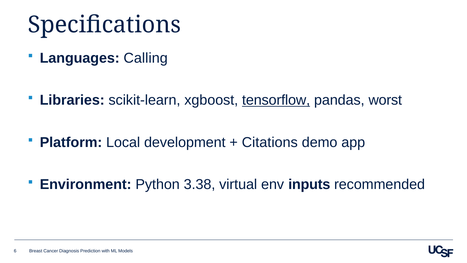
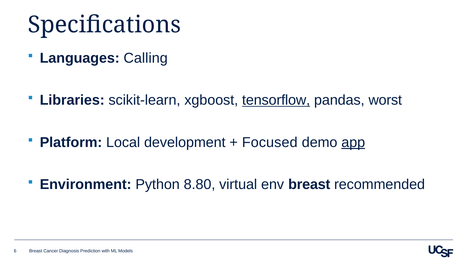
Citations: Citations -> Focused (270, 142)
app underline: none -> present (353, 142)
3.38: 3.38 -> 8.80 (199, 184)
env inputs: inputs -> breast (309, 184)
